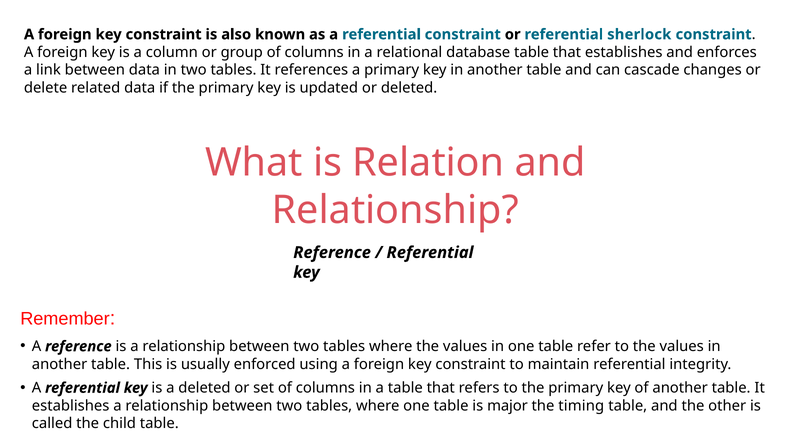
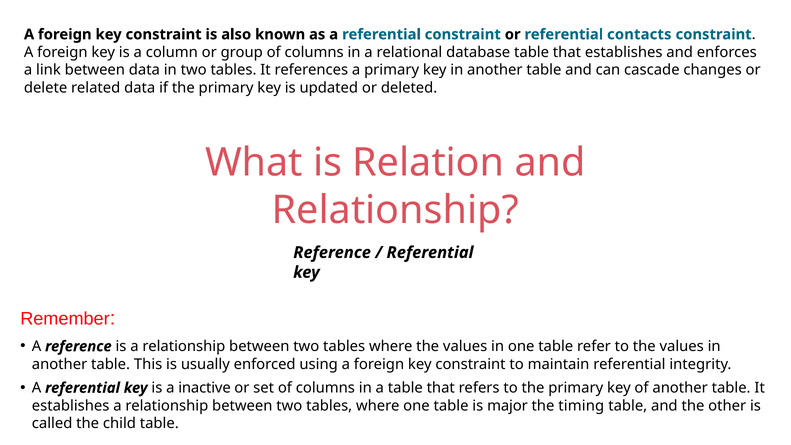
sherlock: sherlock -> contacts (639, 34)
a deleted: deleted -> inactive (205, 388)
